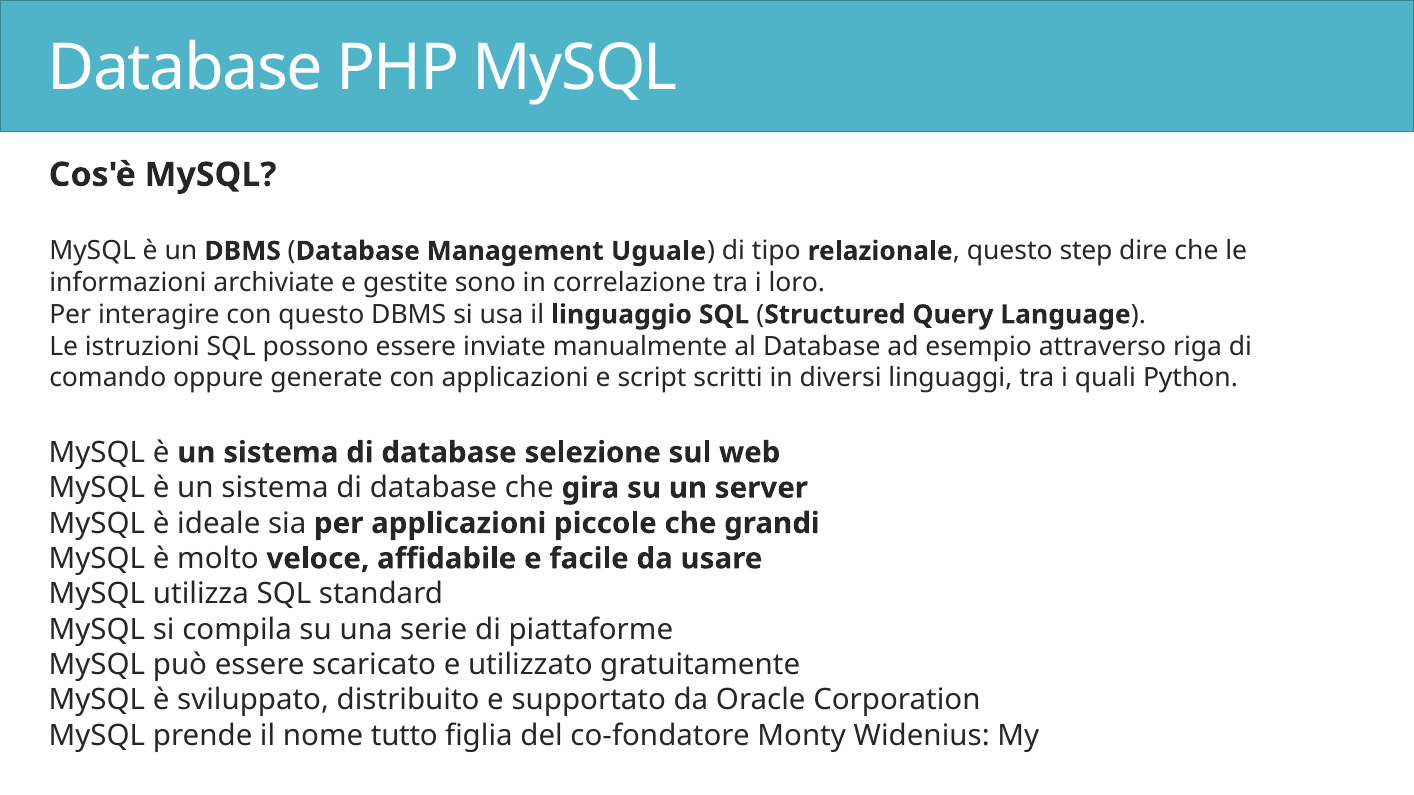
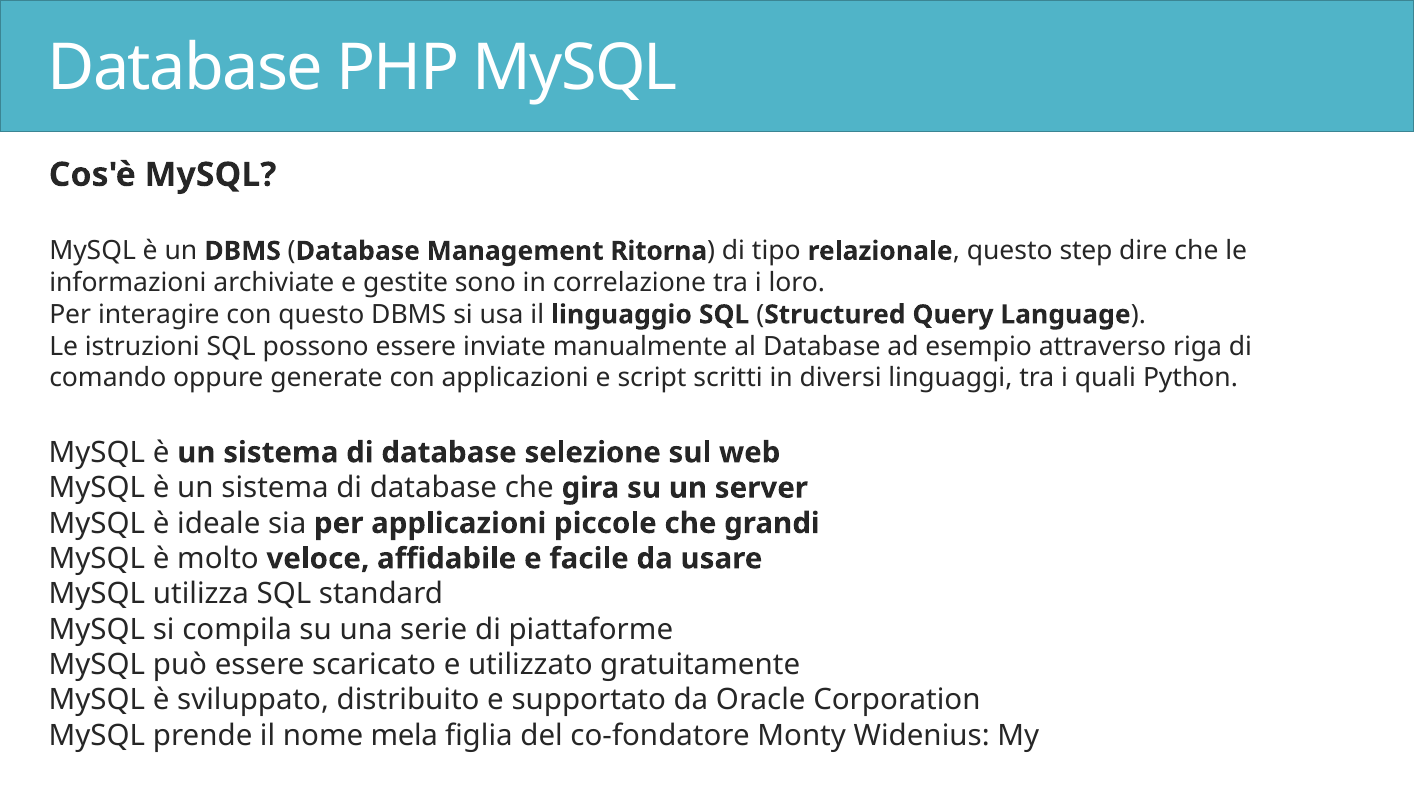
Uguale: Uguale -> Ritorna (659, 251)
tutto: tutto -> mela (404, 736)
